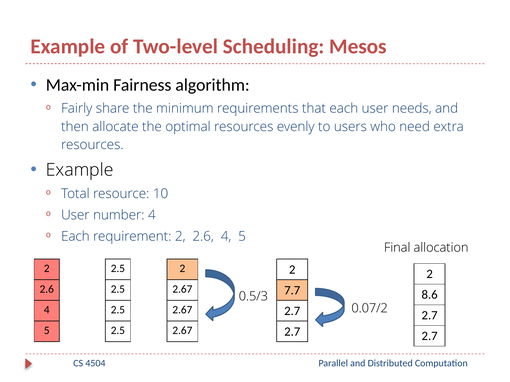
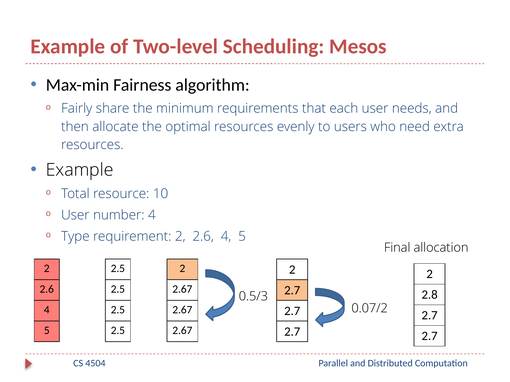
Each: Each -> Type (75, 237)
7.7: 7.7 -> 2.7 (292, 291)
8.6: 8.6 -> 2.8 (430, 295)
